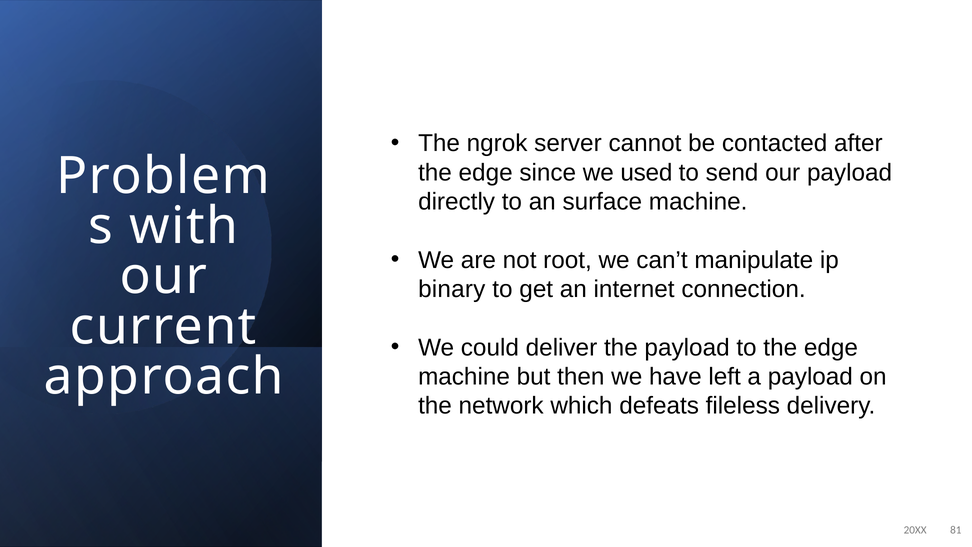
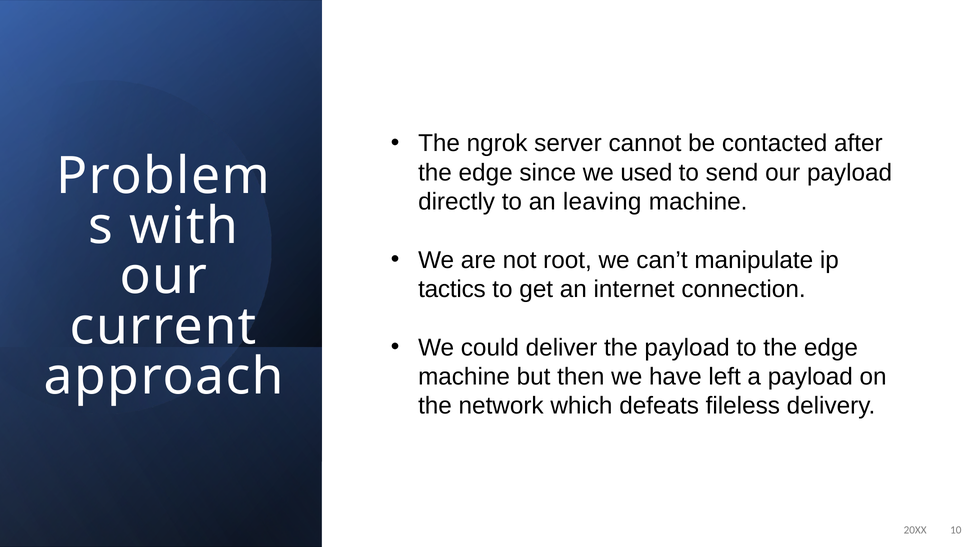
surface: surface -> leaving (602, 202)
binary: binary -> tactics (452, 289)
81: 81 -> 10 (956, 530)
